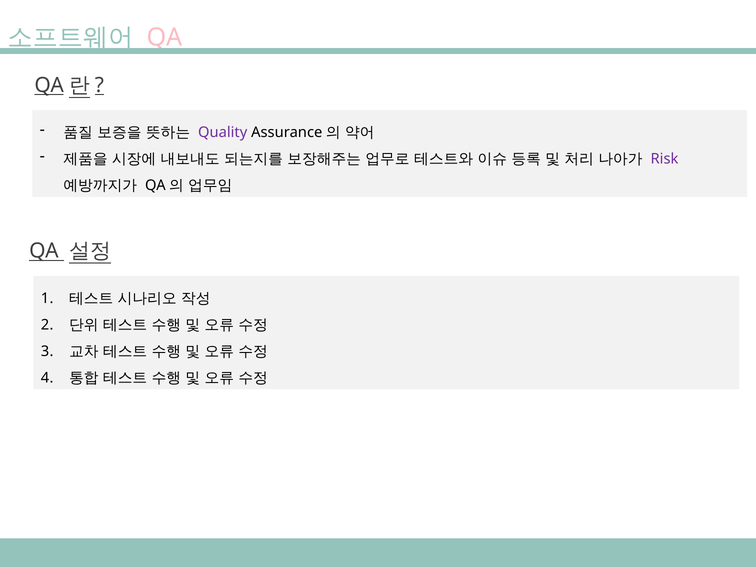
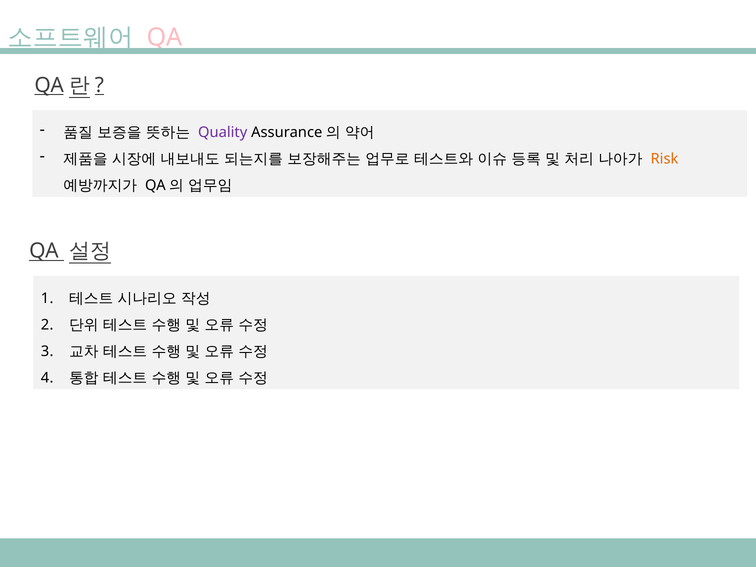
Risk colour: purple -> orange (664, 159)
